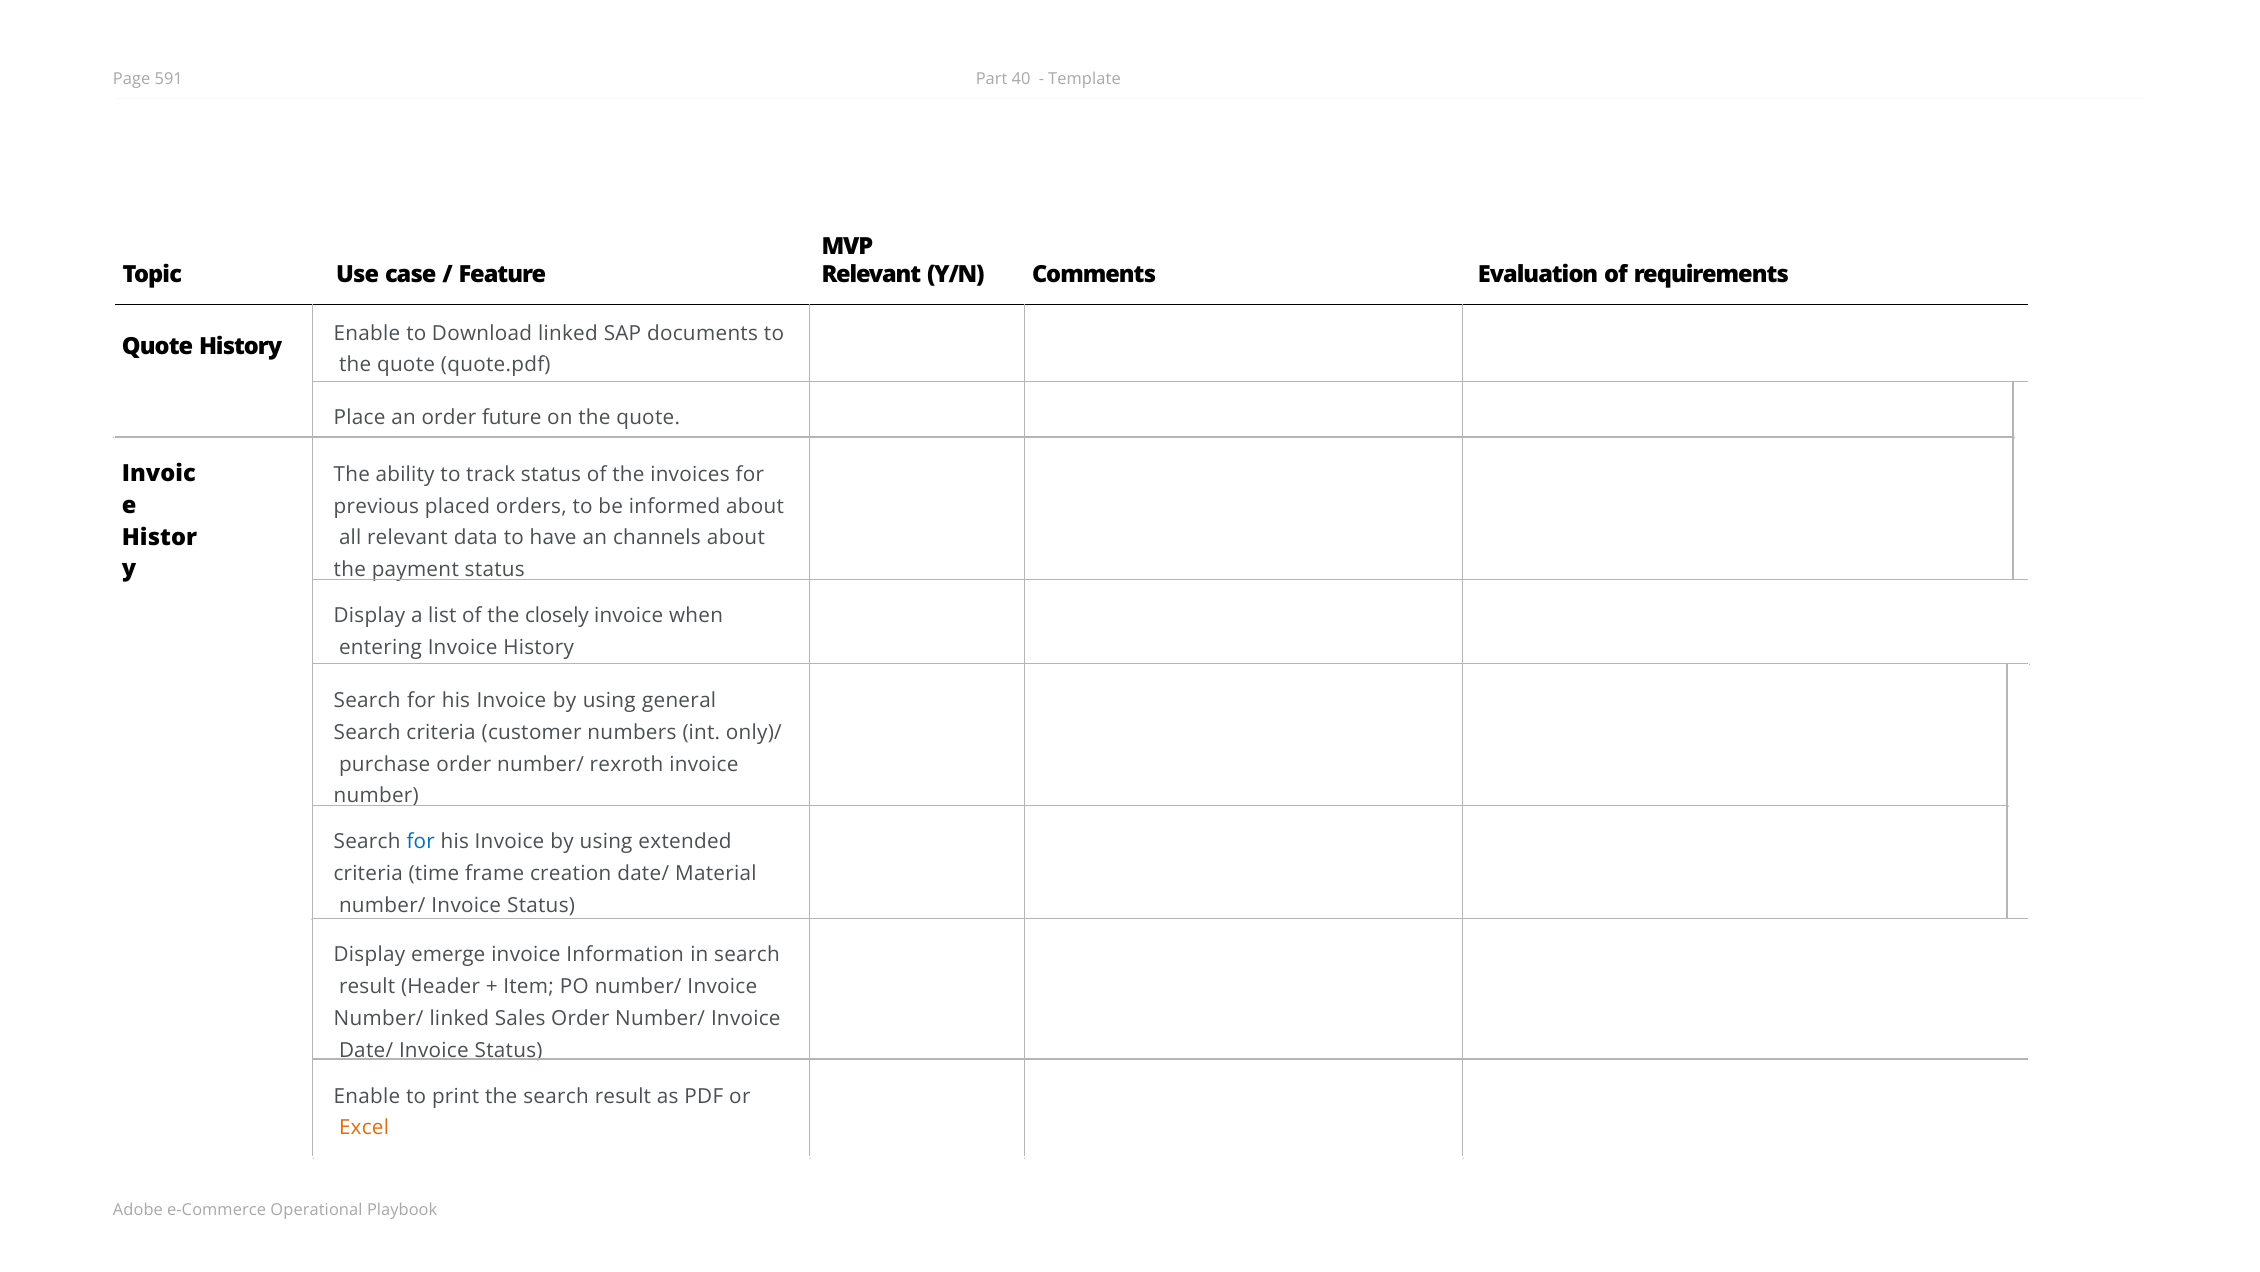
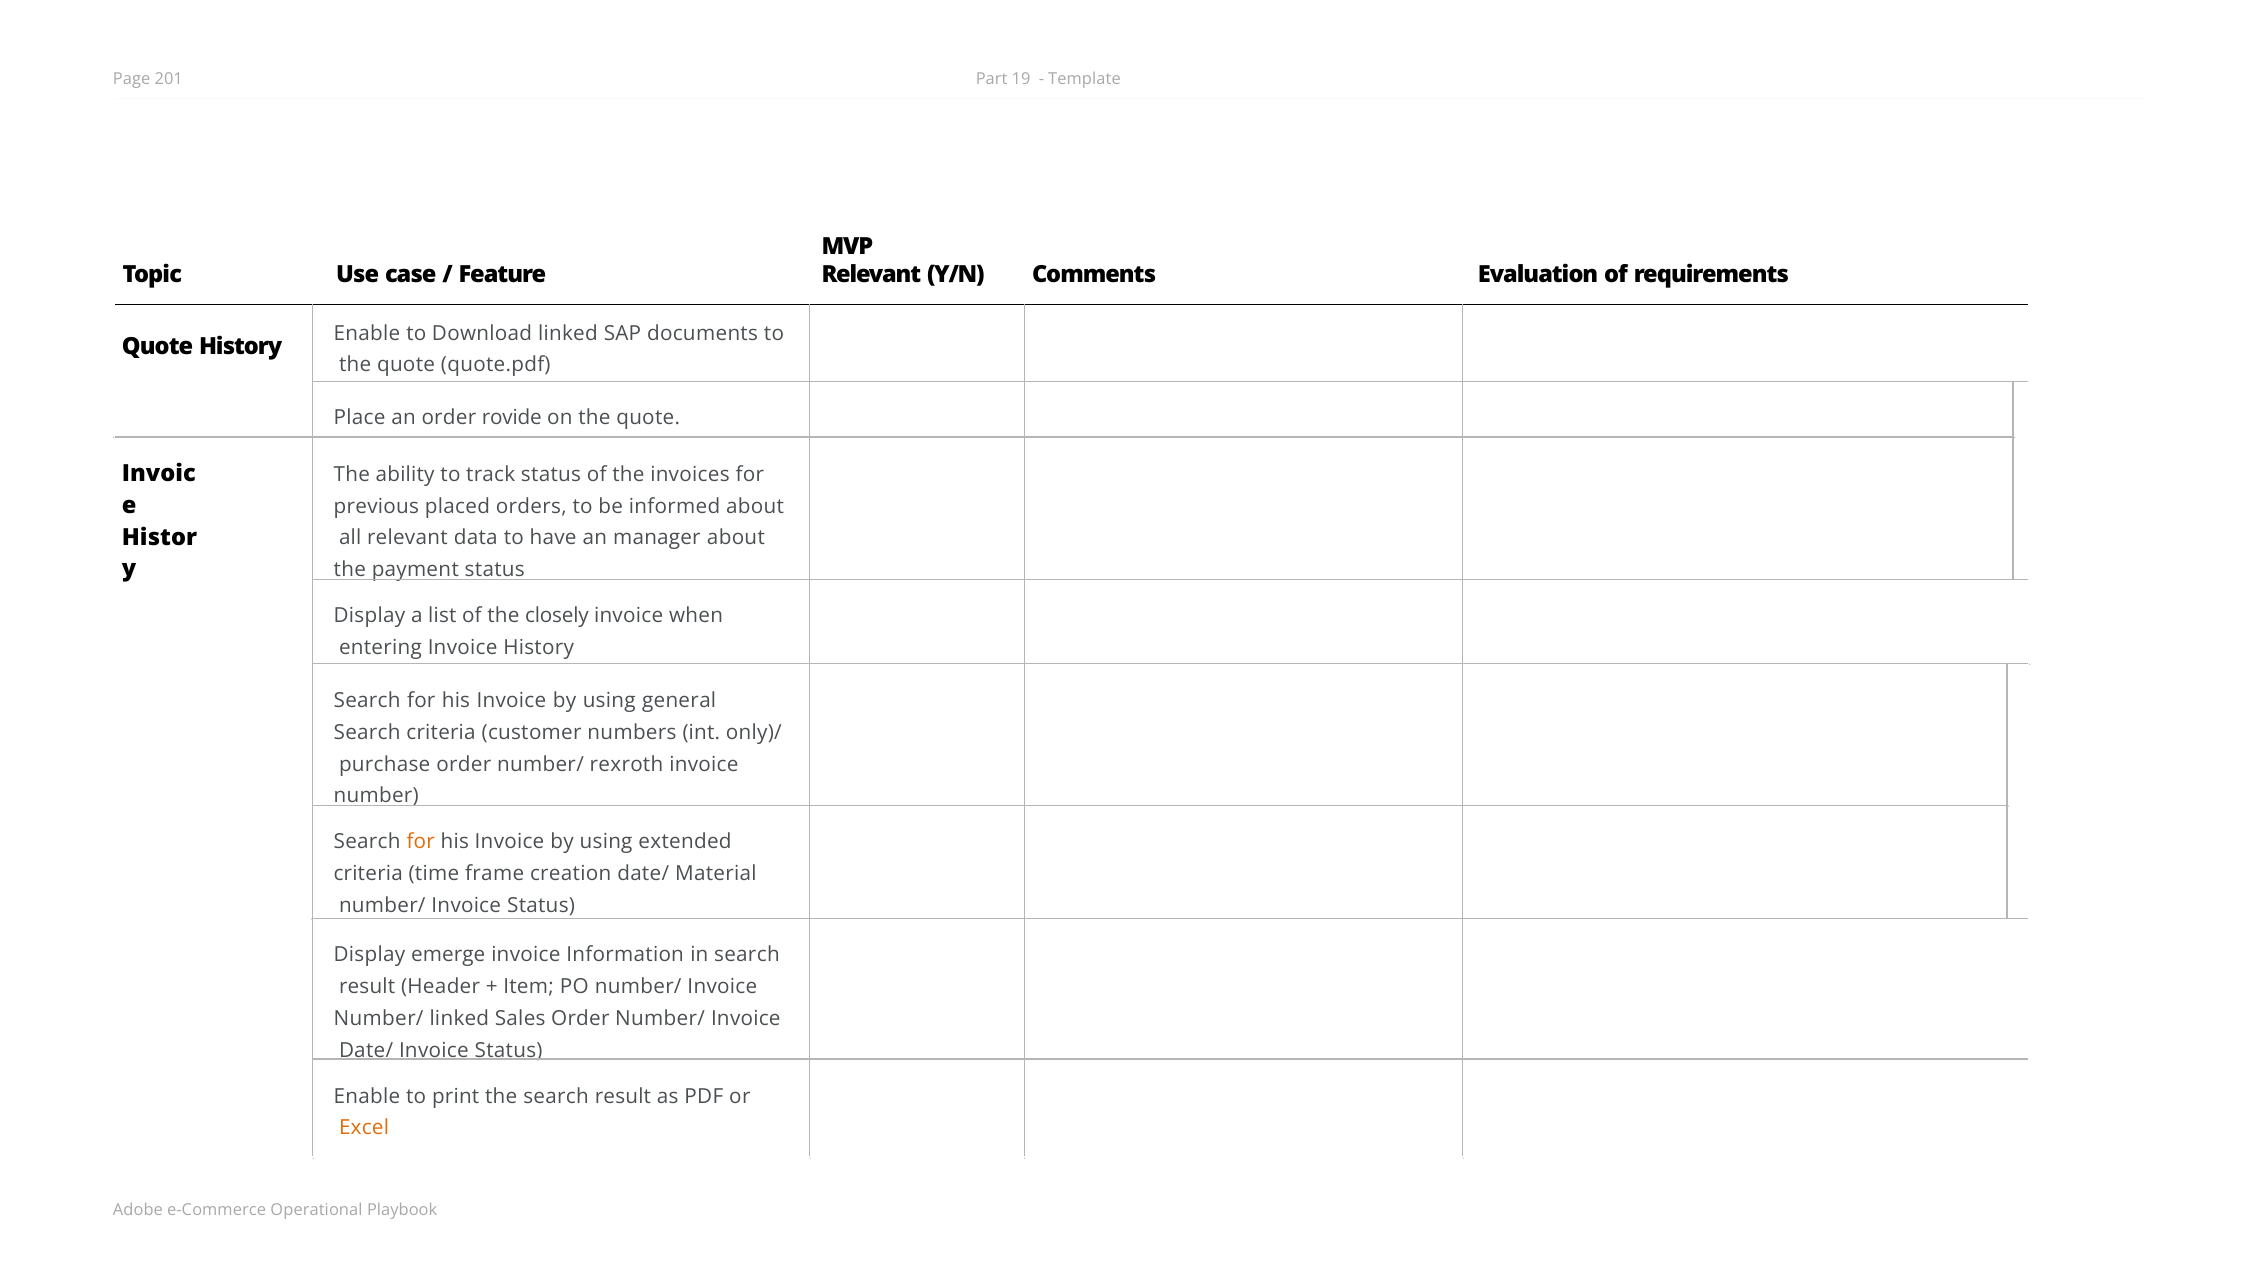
591: 591 -> 201 (169, 79)
40: 40 -> 19 (1021, 79)
future: future -> rovide (512, 418)
channels: channels -> manager (657, 538)
for colour: blue -> orange (421, 841)
